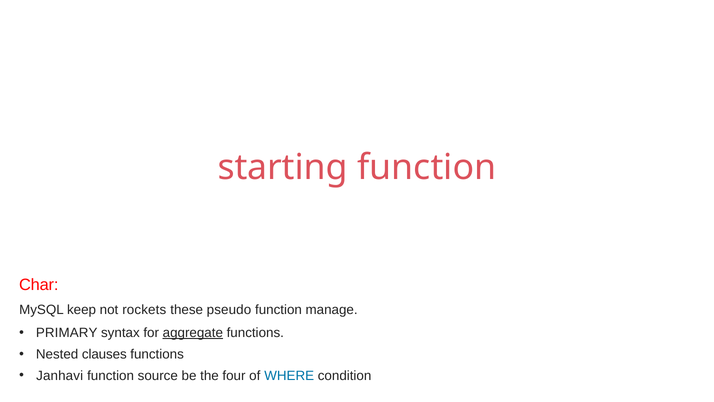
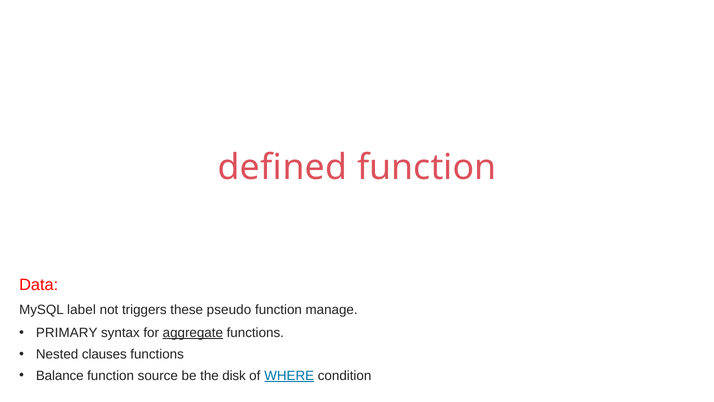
starting: starting -> defined (282, 167)
Char: Char -> Data (39, 285)
keep: keep -> label (81, 309)
rockets: rockets -> triggers (144, 309)
Janhavi: Janhavi -> Balance (60, 375)
four: four -> disk (234, 375)
WHERE underline: none -> present (289, 375)
